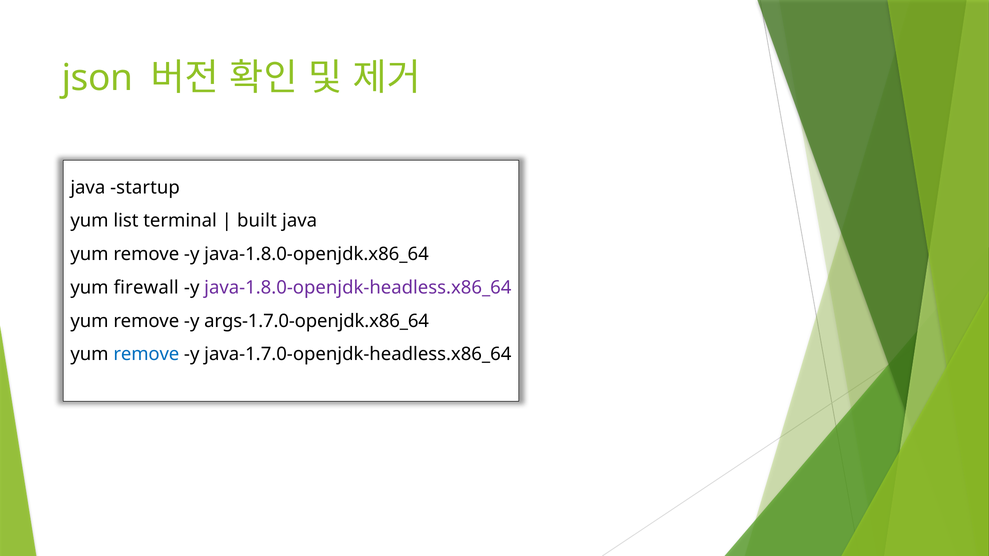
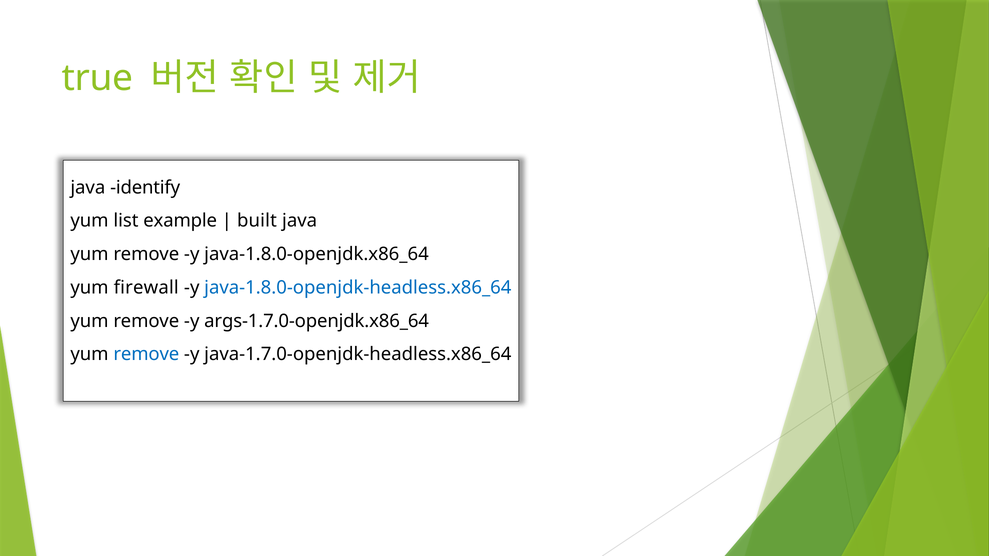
json: json -> true (98, 78)
startup: startup -> identify (145, 188)
terminal: terminal -> example (180, 221)
java-1.8.0-openjdk-headless.x86_64 colour: purple -> blue (358, 288)
